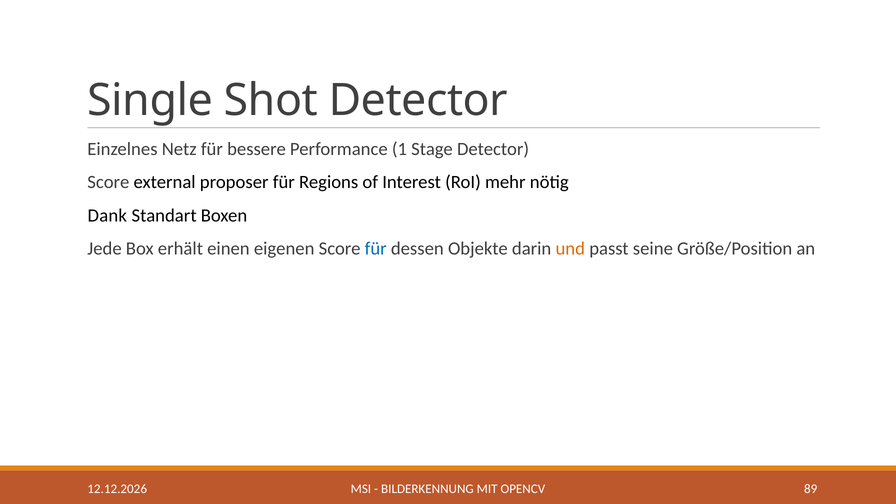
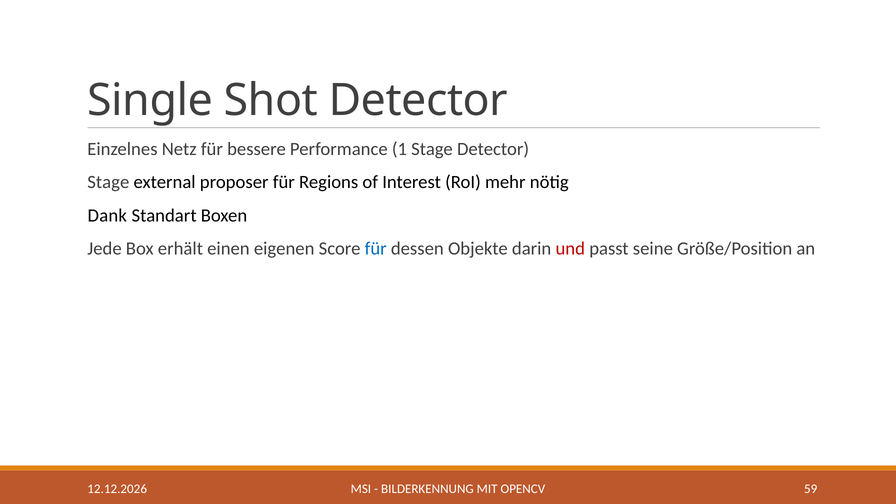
Score: Score -> Stage (108, 182)
und colour: orange -> red (570, 249)
89: 89 -> 59 (811, 489)
